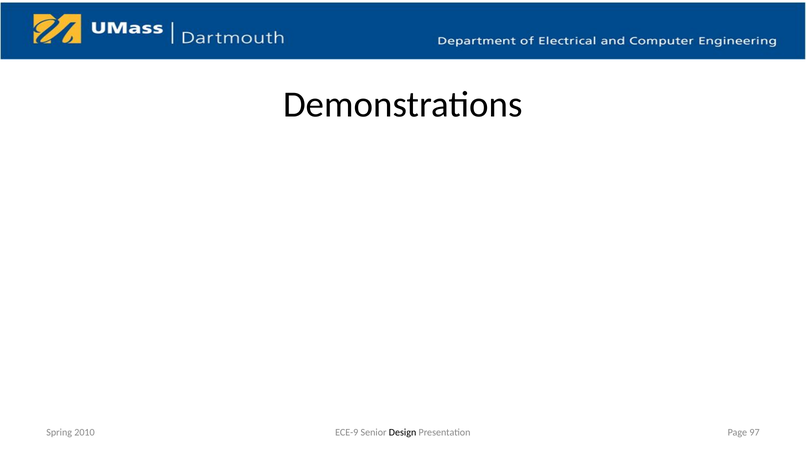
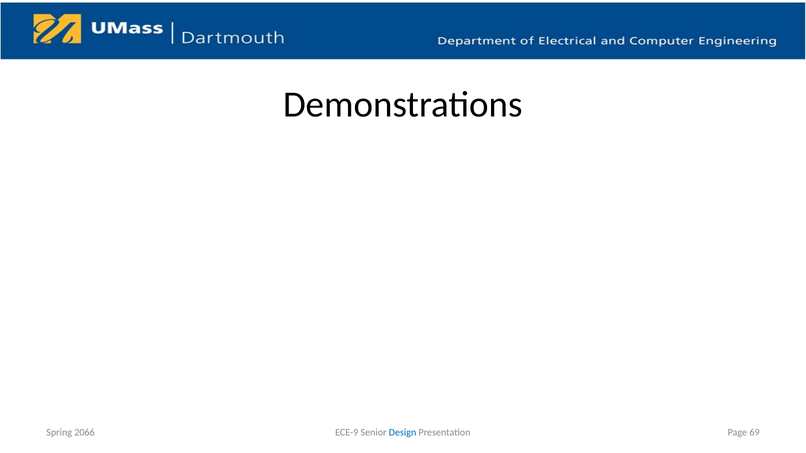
Design colour: black -> blue (403, 433)
2010: 2010 -> 2066 (84, 433)
97: 97 -> 69 (755, 433)
